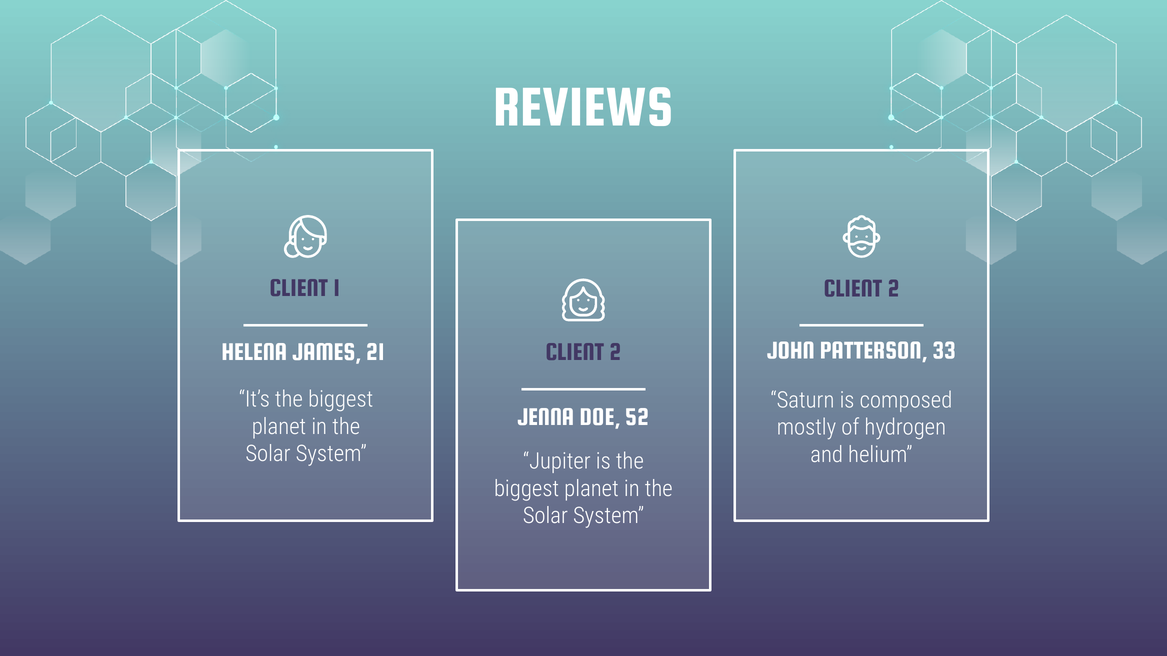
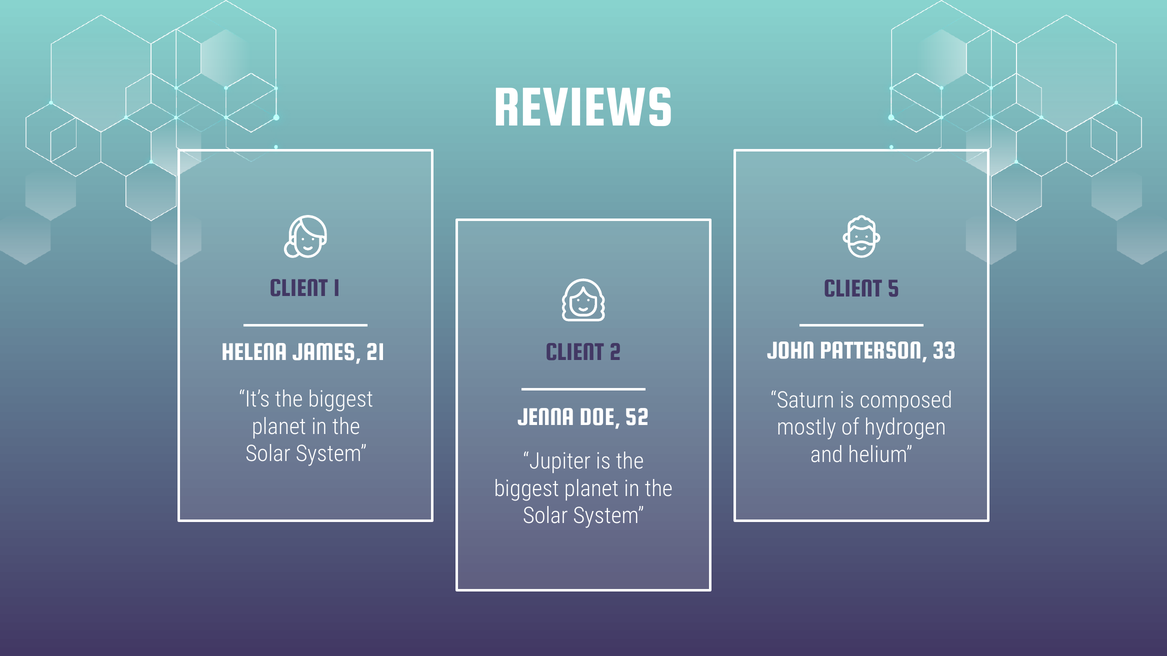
2: 2 -> 5 (894, 288)
